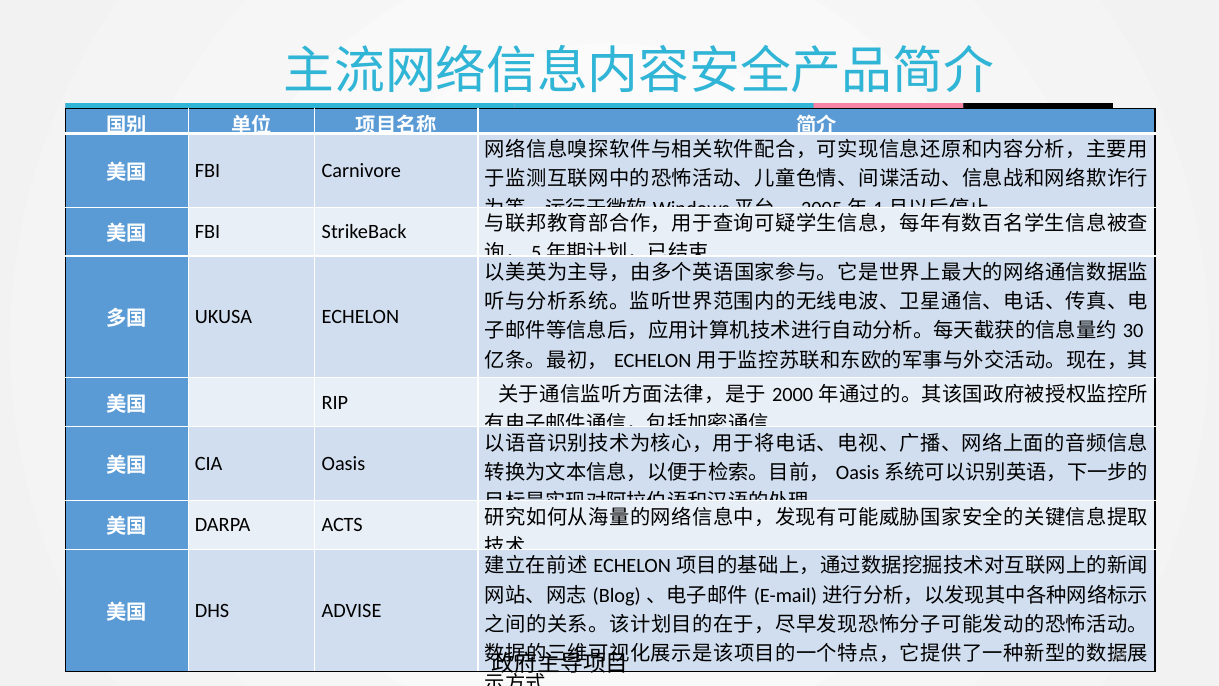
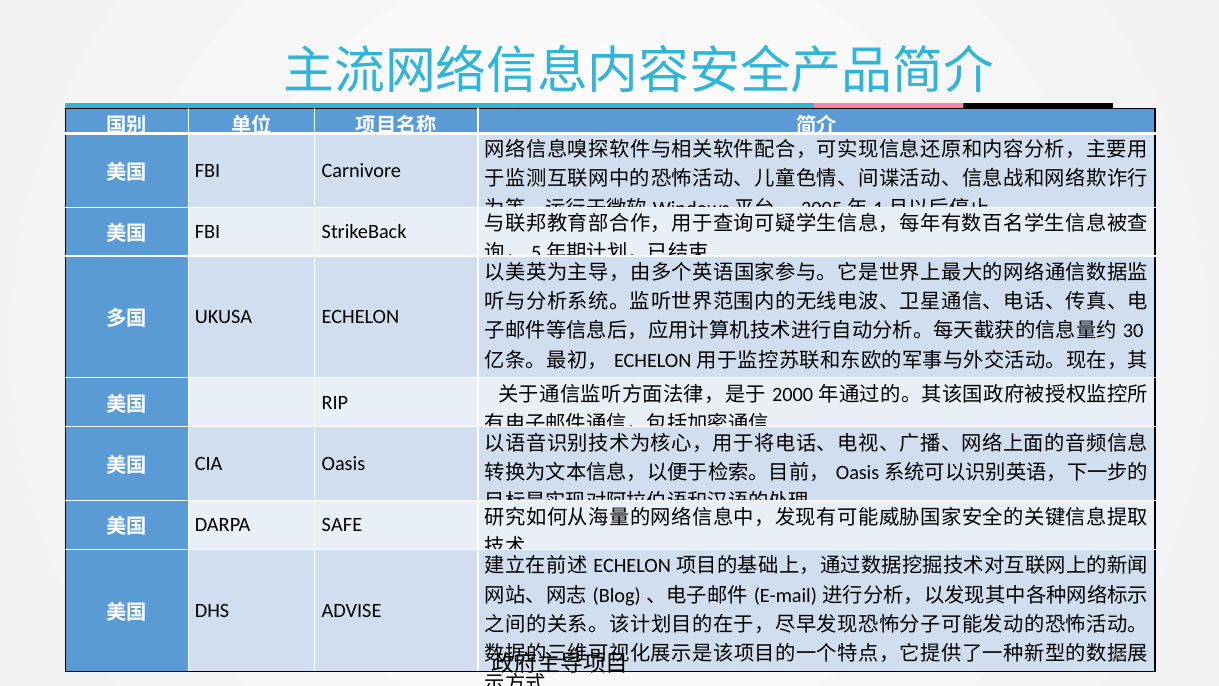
ACTS: ACTS -> SAFE (342, 525)
